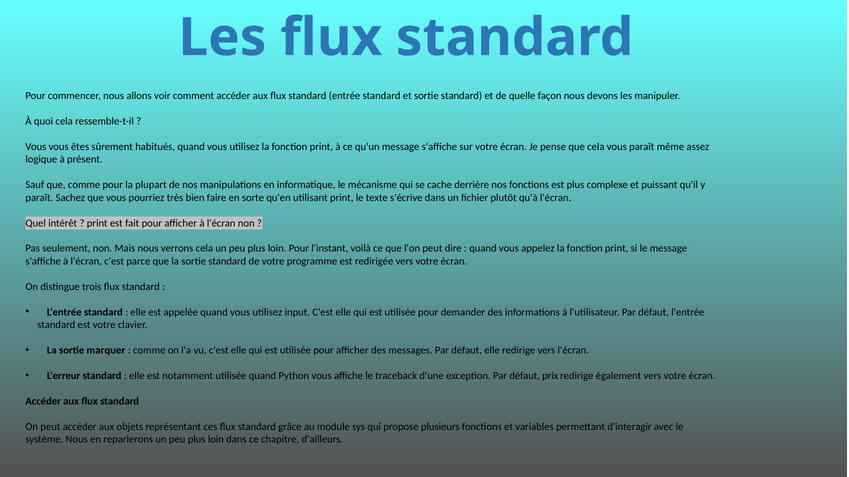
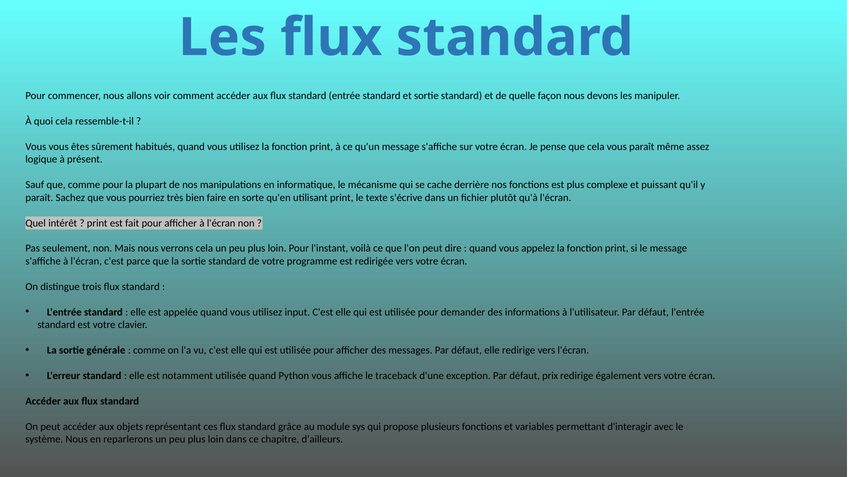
marquer: marquer -> générale (106, 351)
